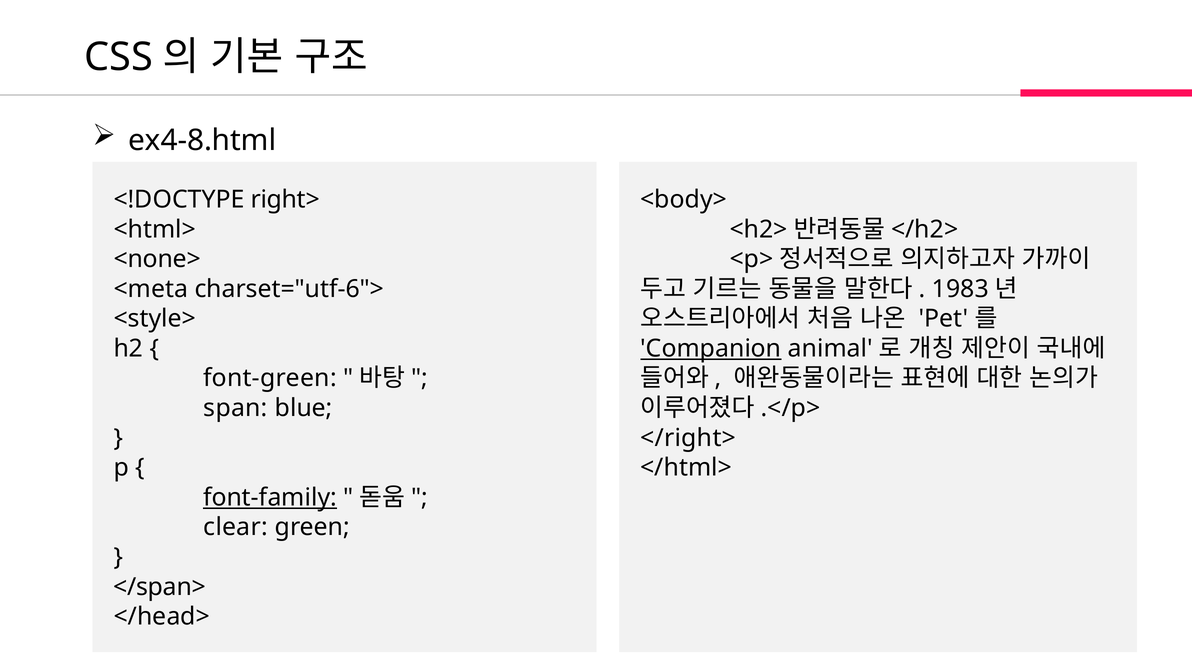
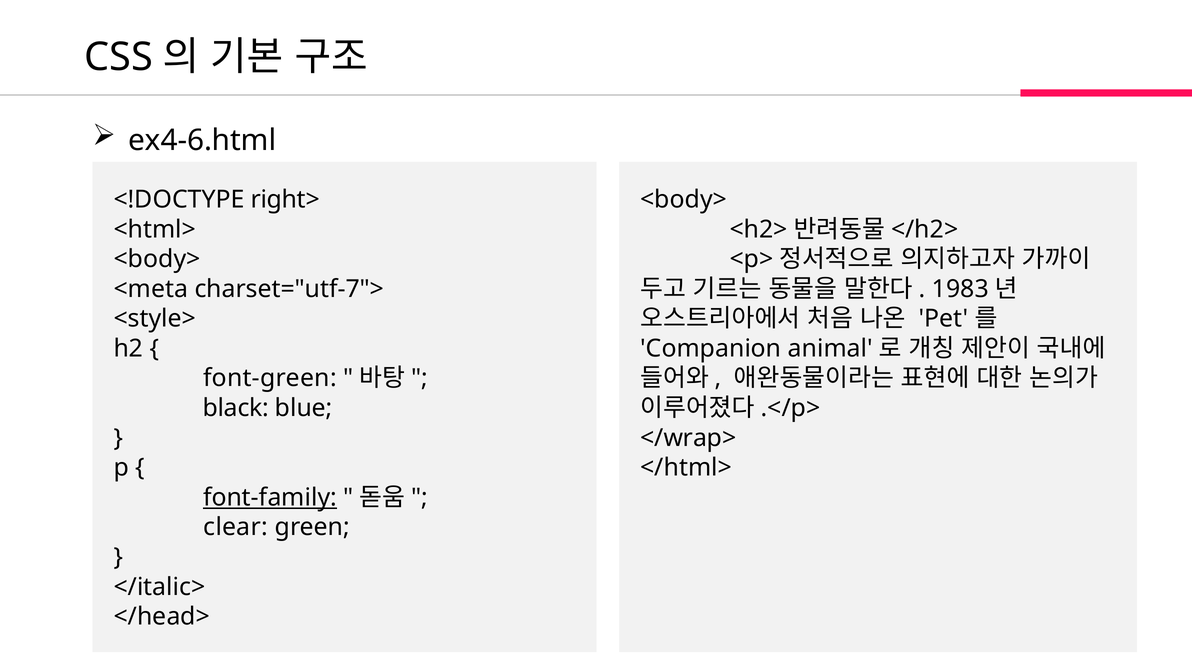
ex4-8.html: ex4-8.html -> ex4-6.html (202, 140)
<none>: <none> -> <body> (157, 259)
charset="utf-6">: charset="utf-6"> -> charset="utf-7"> (289, 289)
Companion underline: present -> none (711, 349)
span: span -> black (236, 408)
</right>: </right> -> </wrap> (688, 438)
</span>: </span> -> </italic> (159, 587)
